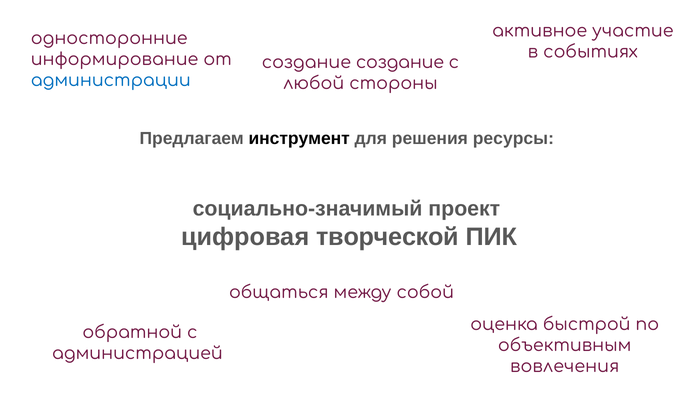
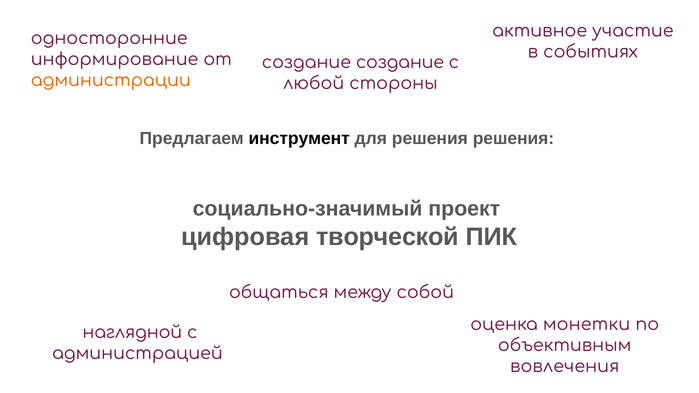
администрации colour: blue -> orange (111, 80)
решения ресурсы: ресурсы -> решения (513, 139)
быстрой: быстрой -> монетки (587, 325)
обратной: обратной -> наглядной (132, 333)
